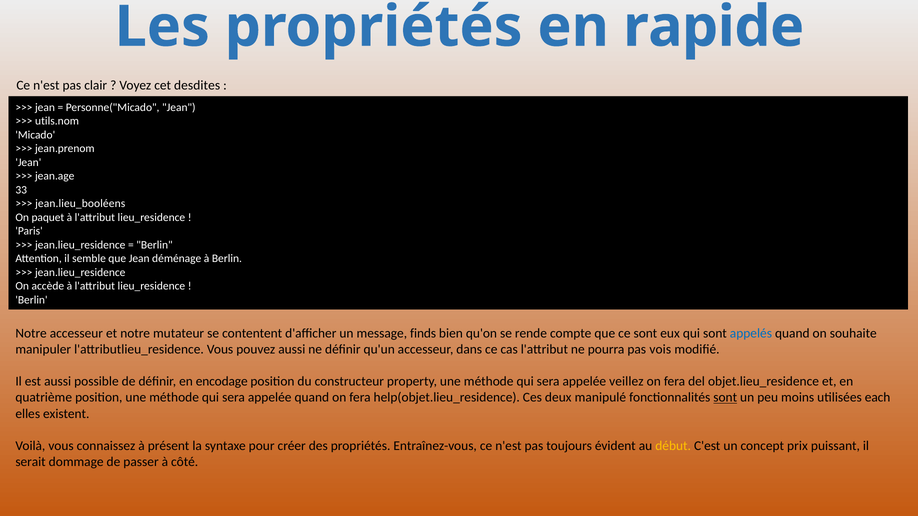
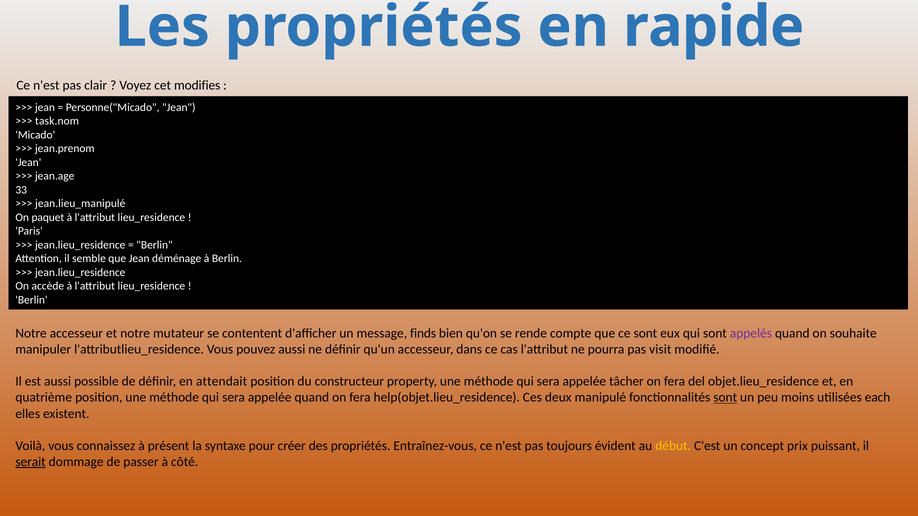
desdites: desdites -> modifies (197, 86)
utils.nom: utils.nom -> task.nom (57, 121)
jean.lieu_booléens: jean.lieu_booléens -> jean.lieu_manipulé (80, 204)
appelés colour: blue -> purple (751, 334)
vois: vois -> visit (660, 350)
encodage: encodage -> attendait (222, 382)
veillez: veillez -> tâcher (626, 382)
serait underline: none -> present (31, 462)
